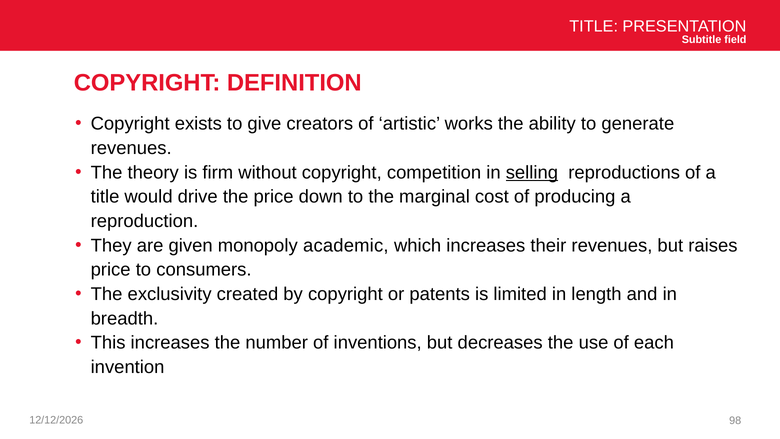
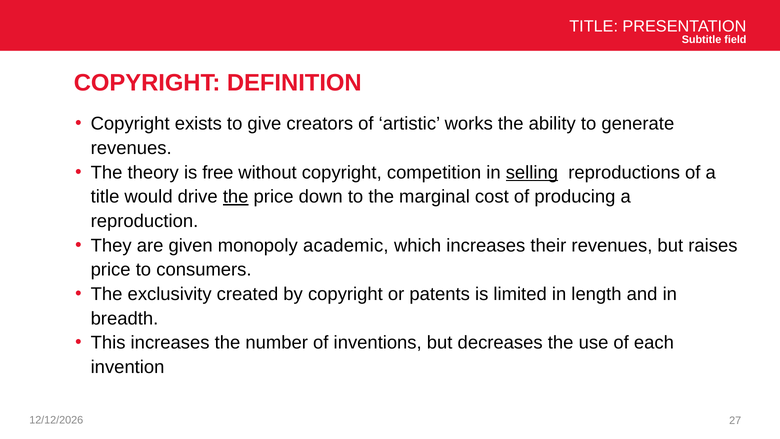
firm: firm -> free (218, 172)
the underline: none -> present (236, 197)
98: 98 -> 27 (735, 421)
